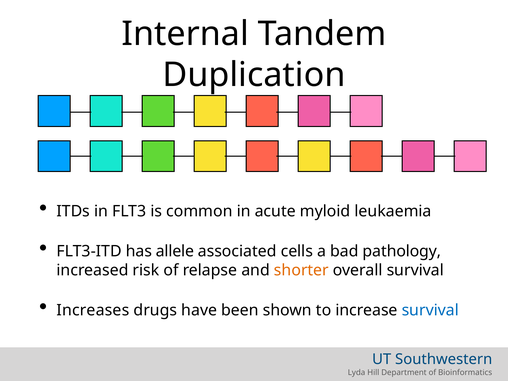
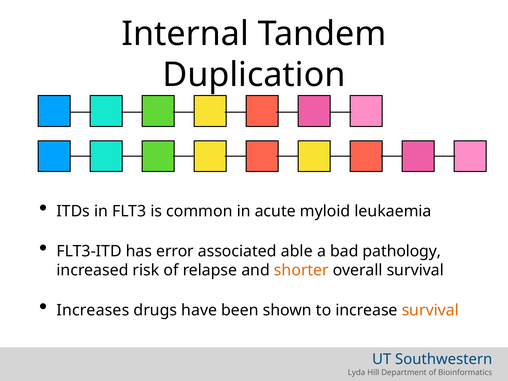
allele: allele -> error (175, 251)
cells: cells -> able (297, 251)
survival colour: blue -> orange (430, 310)
